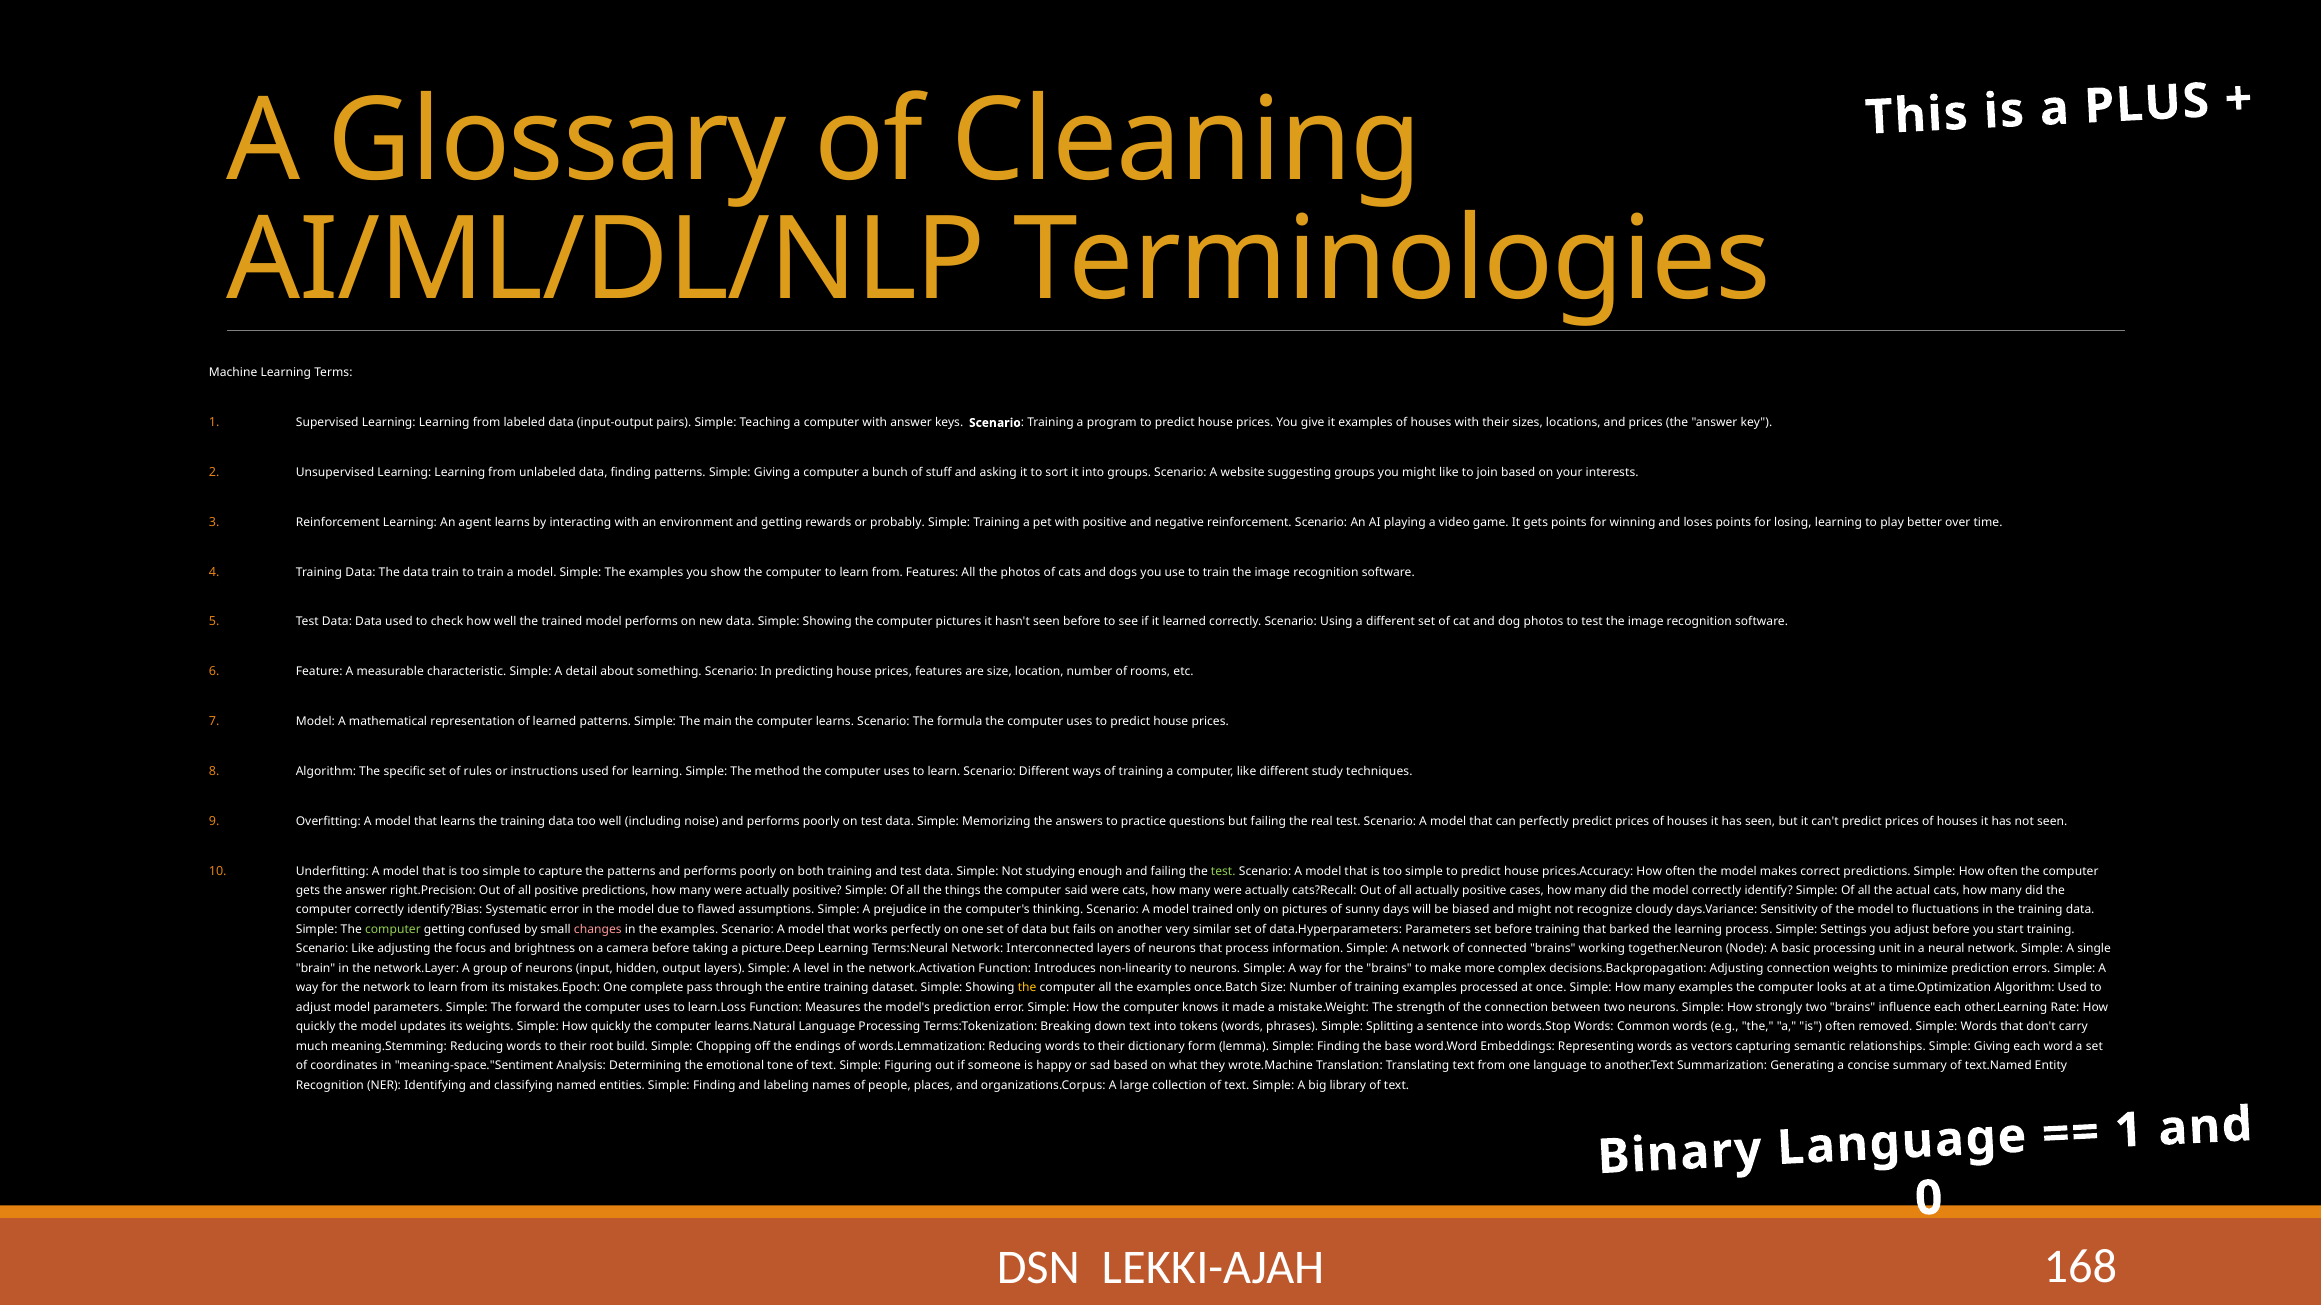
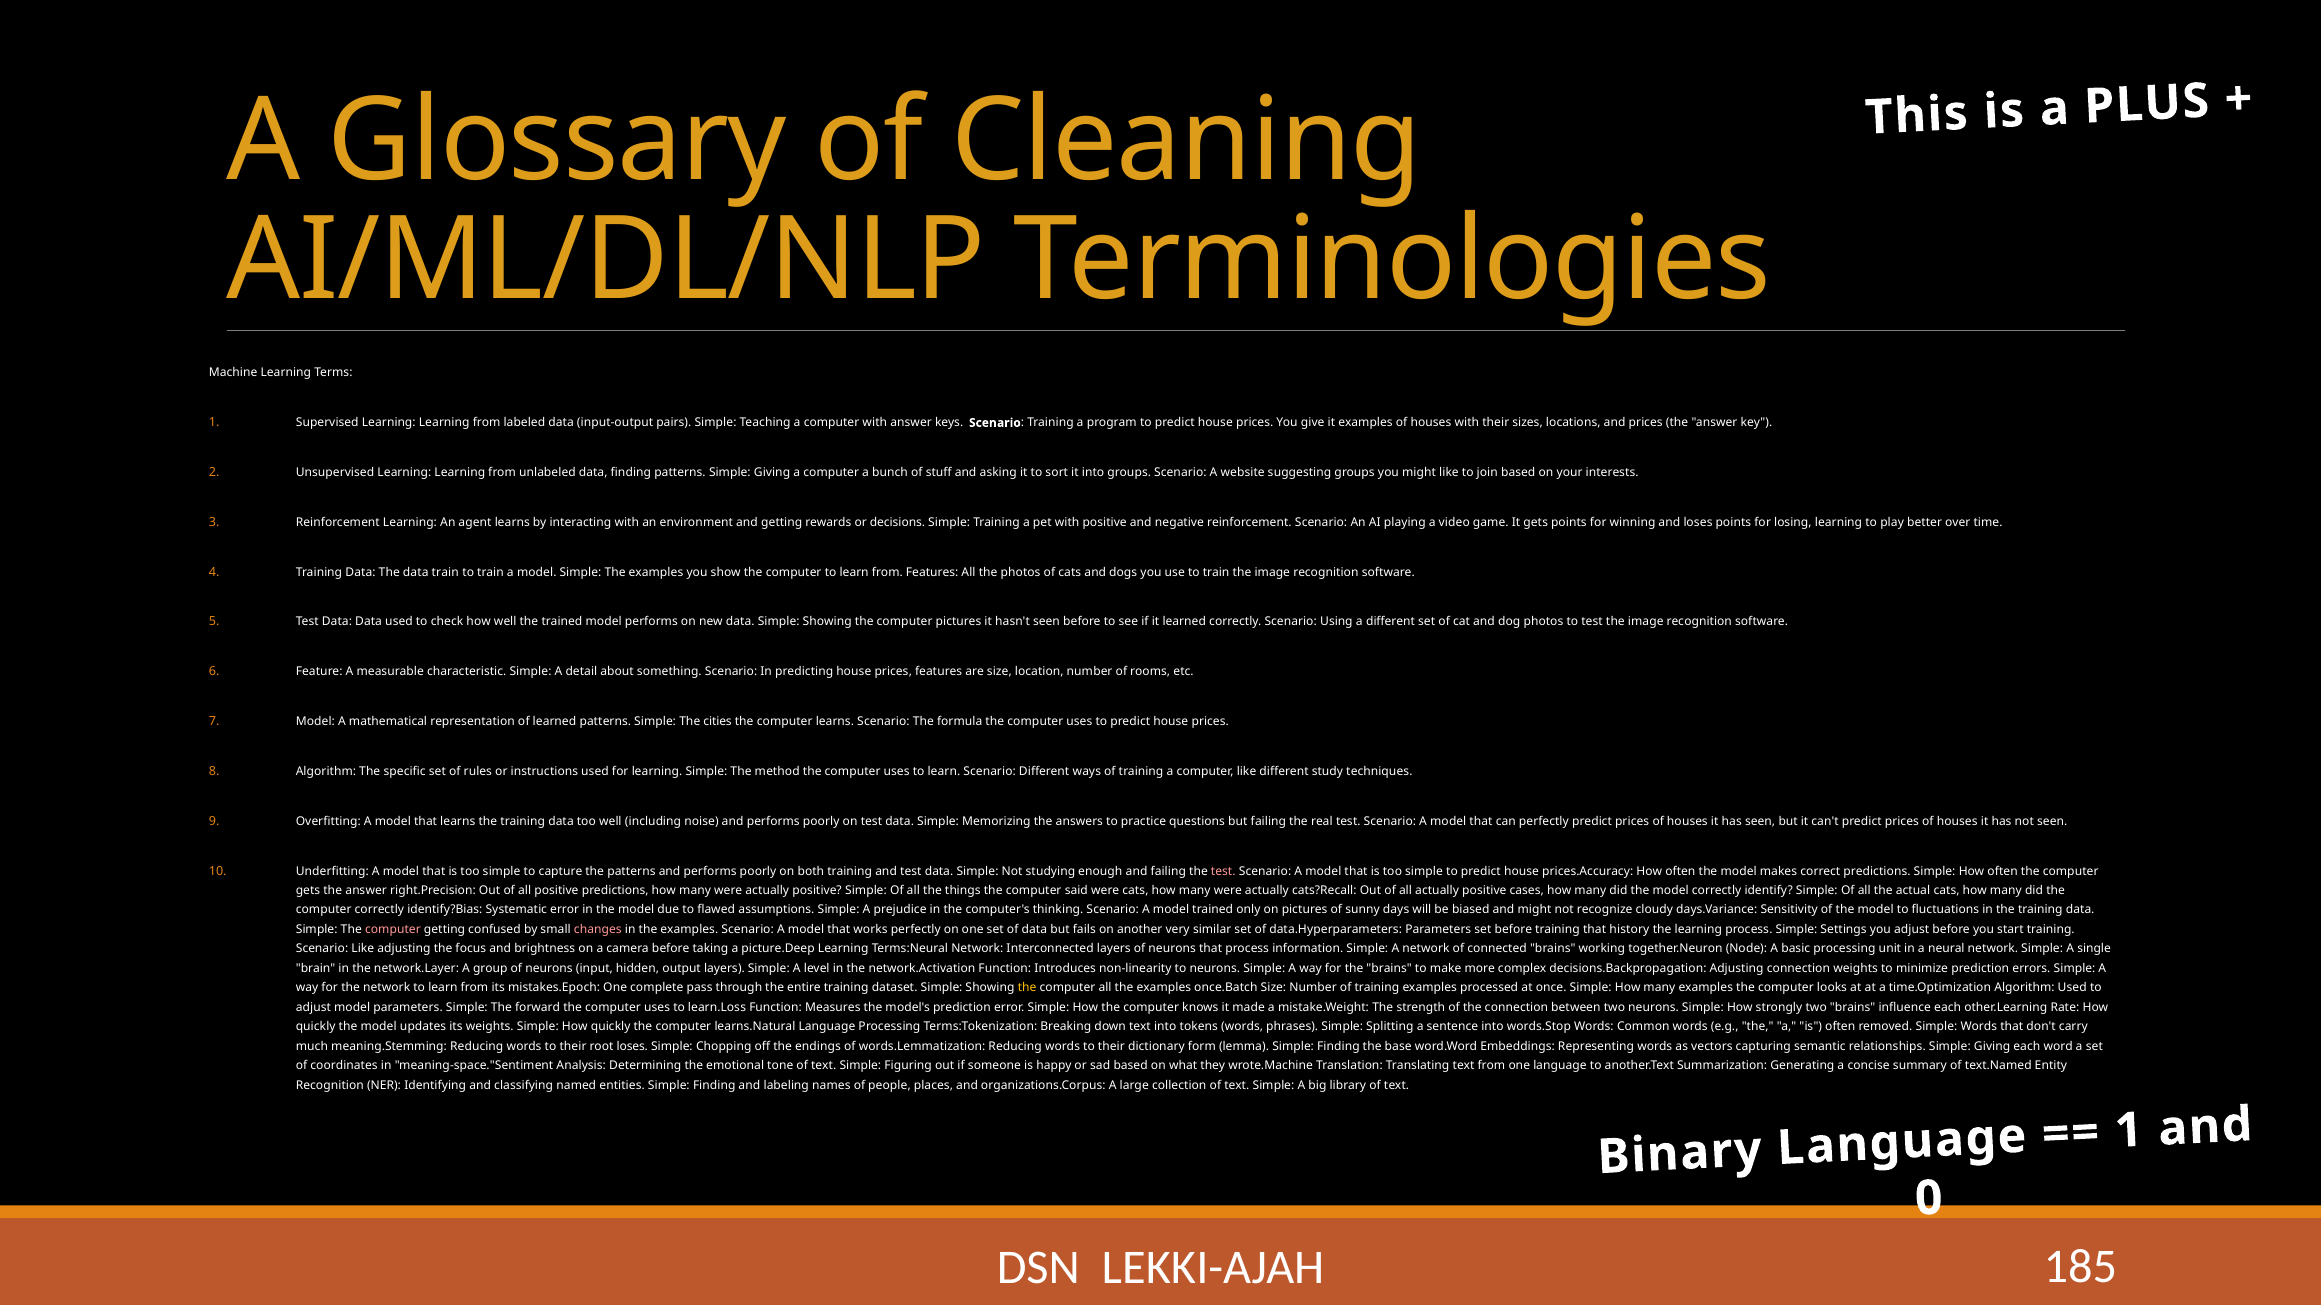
probably: probably -> decisions (897, 523)
main: main -> cities (718, 722)
test colour: light green -> pink (1223, 871)
computer colour: light green -> pink (393, 930)
barked: barked -> history (1629, 930)
root build: build -> loses (632, 1047)
168: 168 -> 185 (2080, 1267)
